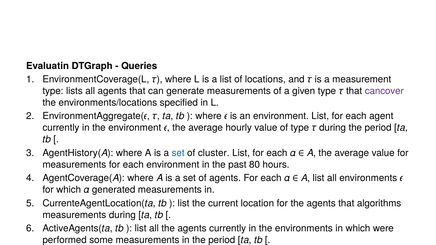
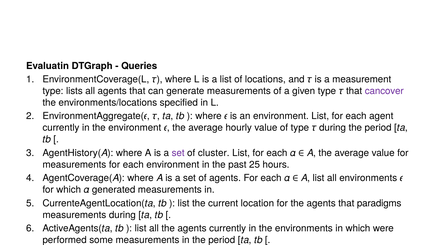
set colour: blue -> purple (178, 153)
80: 80 -> 25 (255, 165)
algorithms: algorithms -> paradigms (379, 203)
